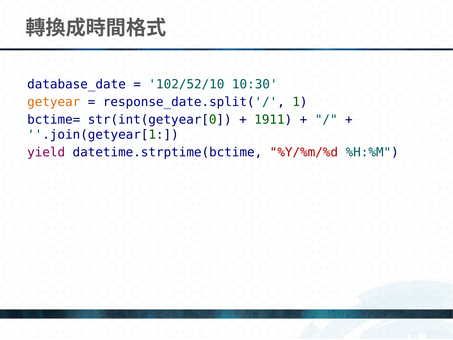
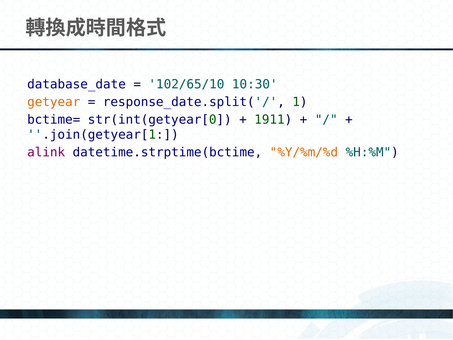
102/52/10: 102/52/10 -> 102/65/10 (186, 84)
yield: yield -> alink (46, 152)
%Y/%m/%d colour: red -> orange (304, 152)
